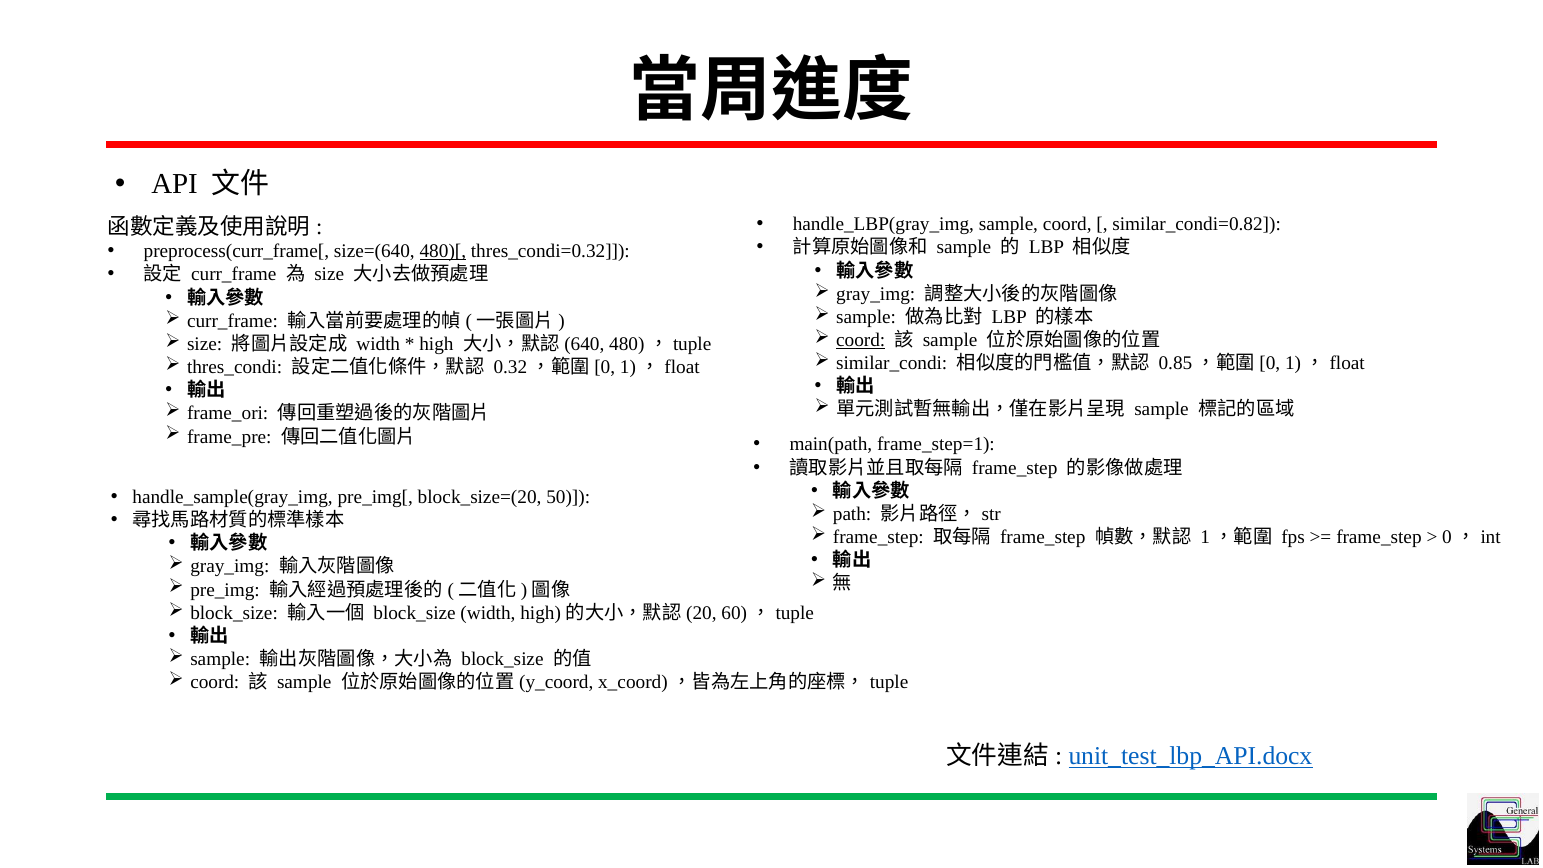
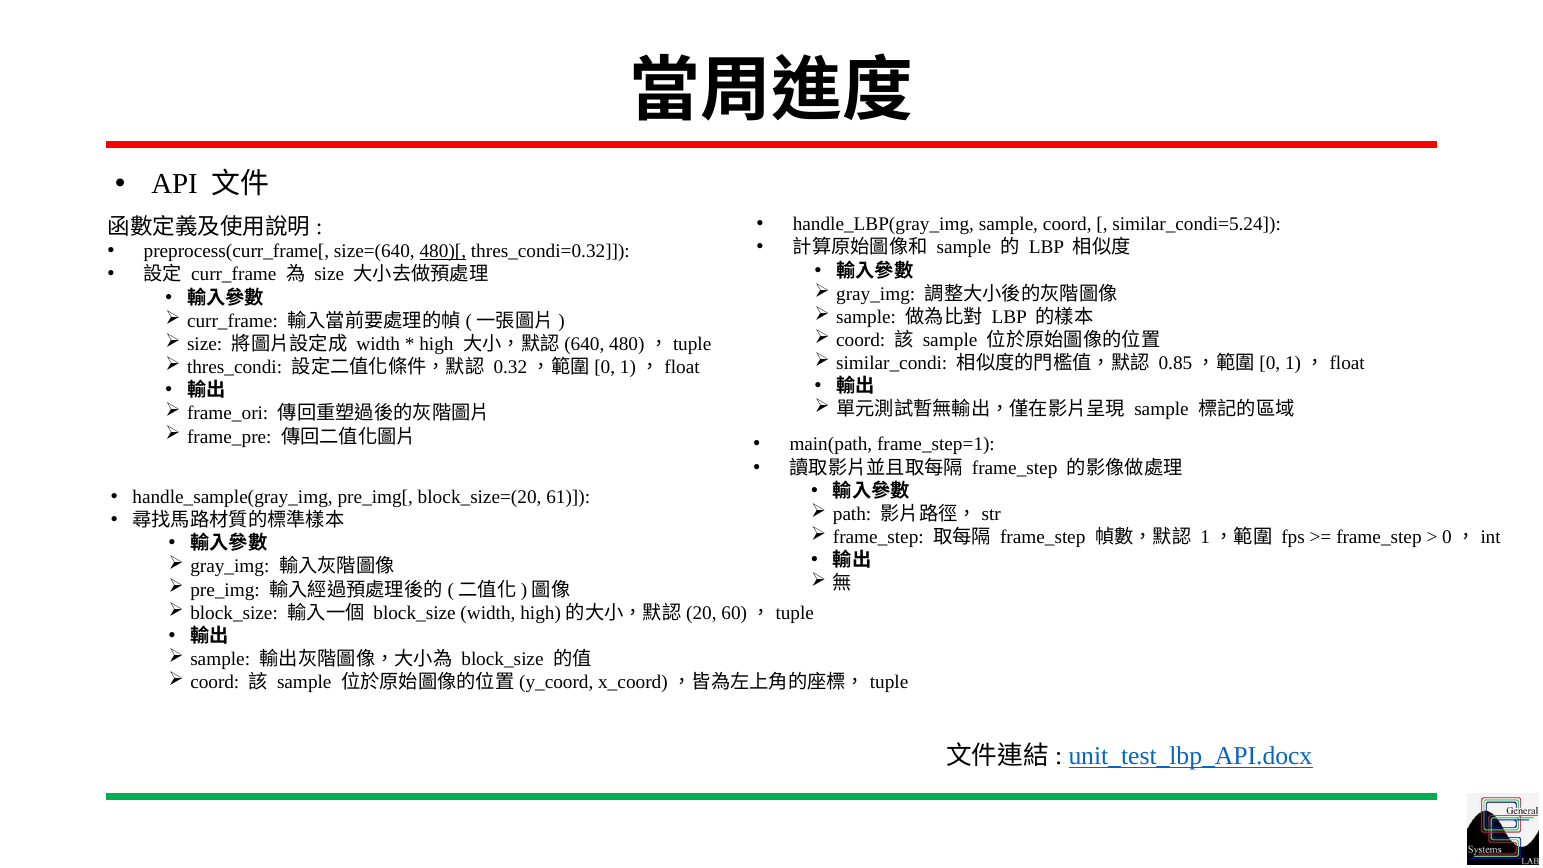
similar_condi=0.82: similar_condi=0.82 -> similar_condi=5.24 (1197, 224)
coord underline: present -> none (861, 340)
50: 50 -> 61 (568, 497)
